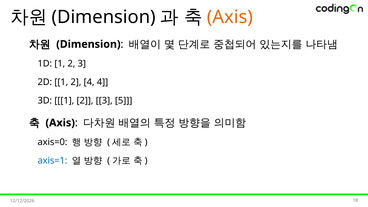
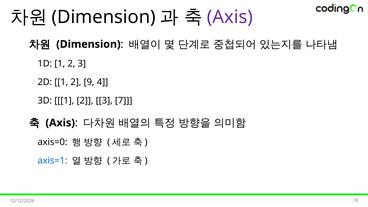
Axis colour: orange -> purple (230, 17)
2 4: 4 -> 9 (89, 82)
5: 5 -> 7 (124, 100)
